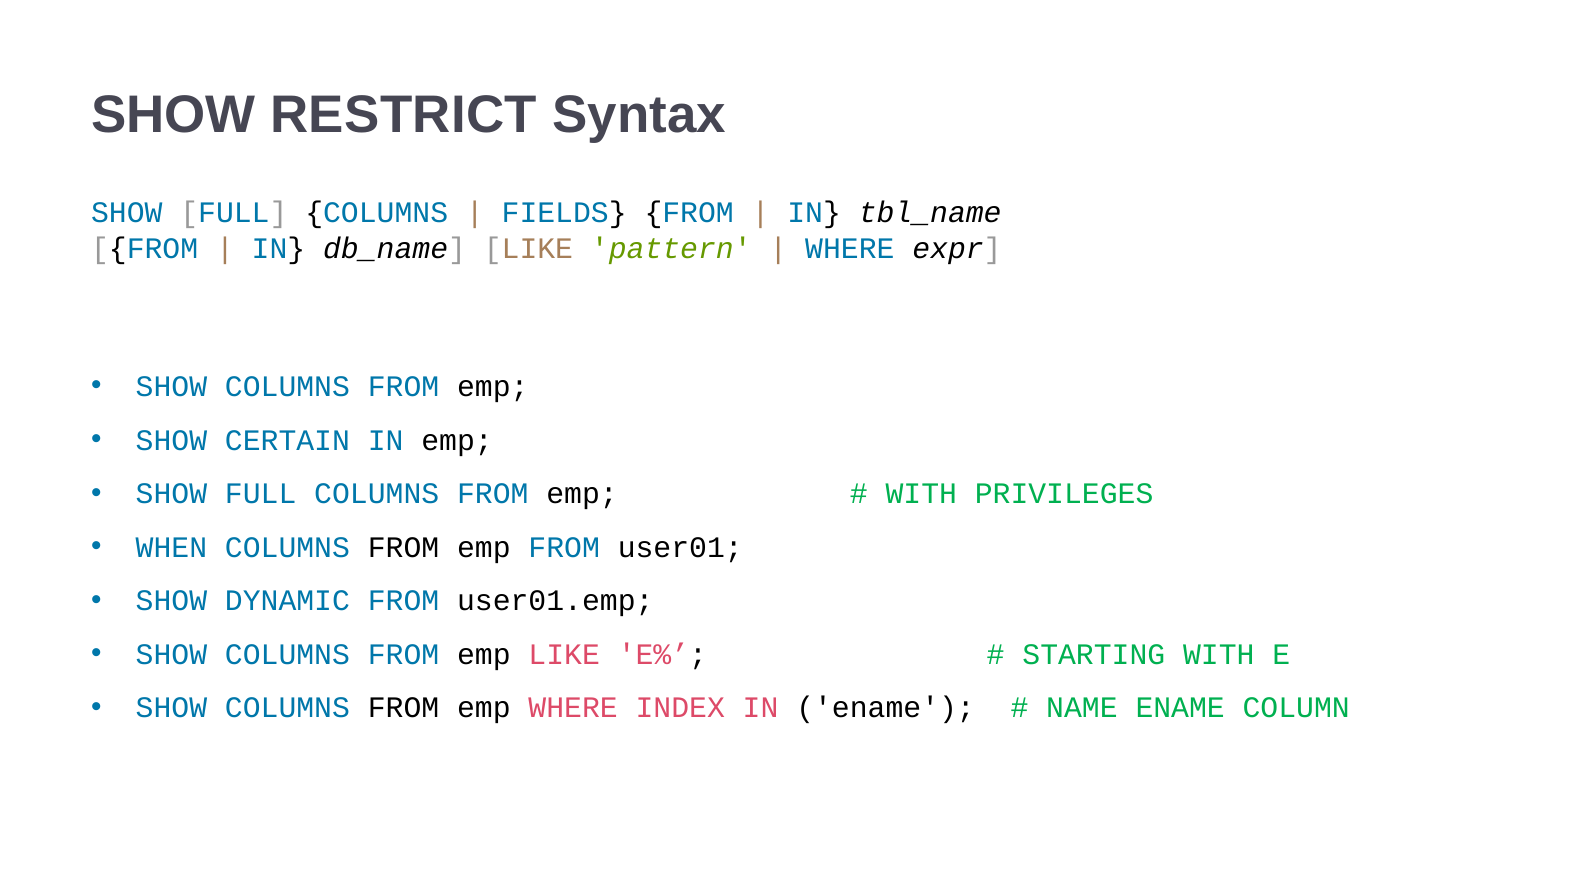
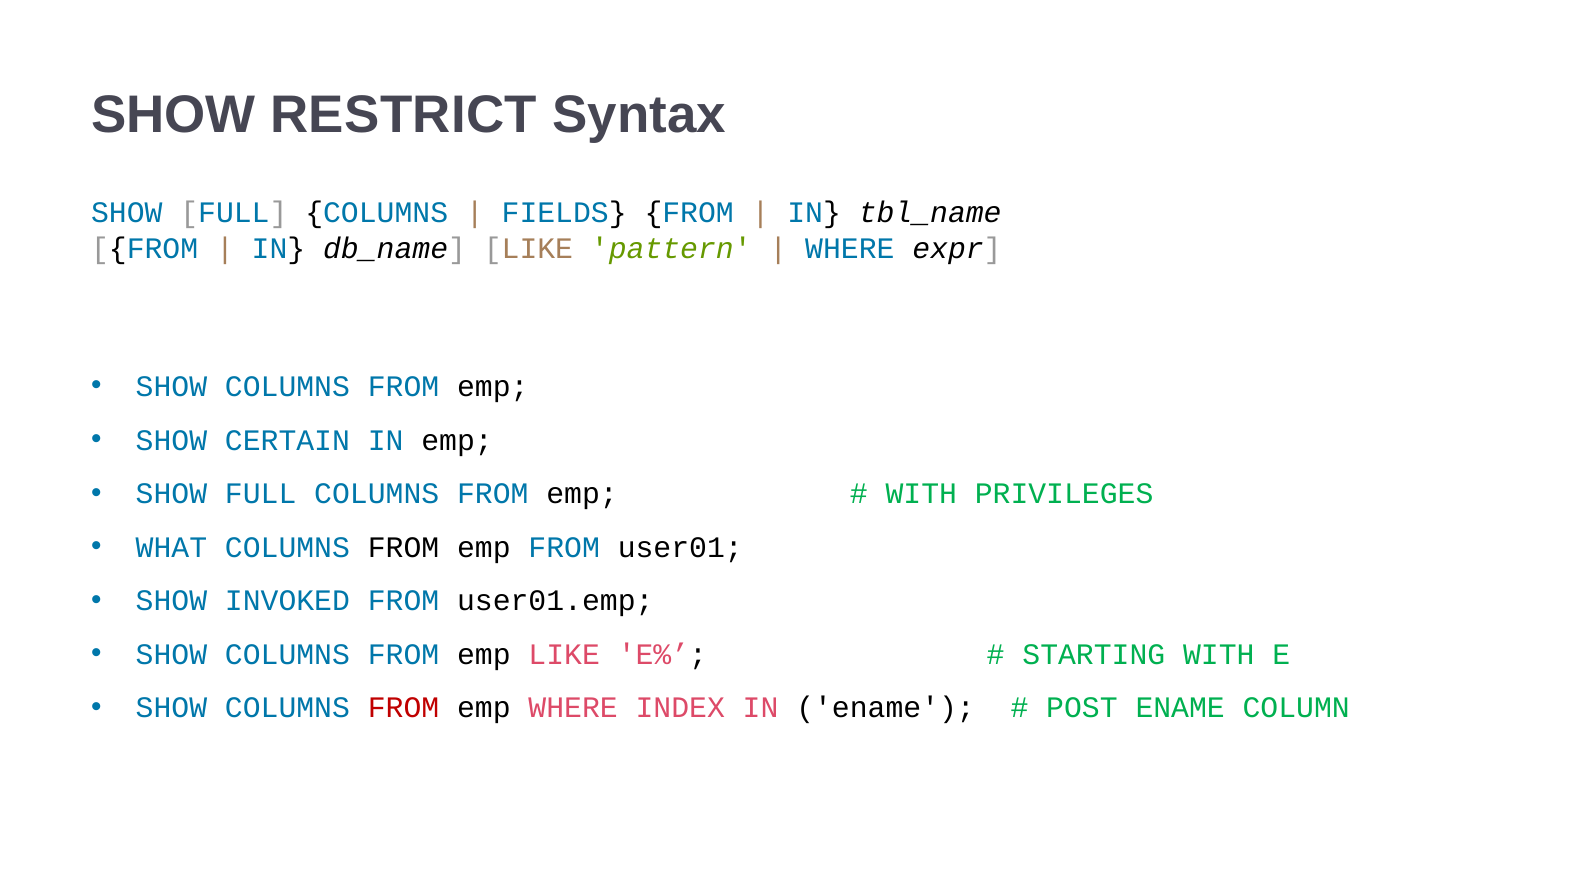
WHEN: WHEN -> WHAT (171, 548)
DYNAMIC: DYNAMIC -> INVOKED (287, 601)
FROM colour: black -> red (404, 708)
NAME: NAME -> POST (1082, 708)
